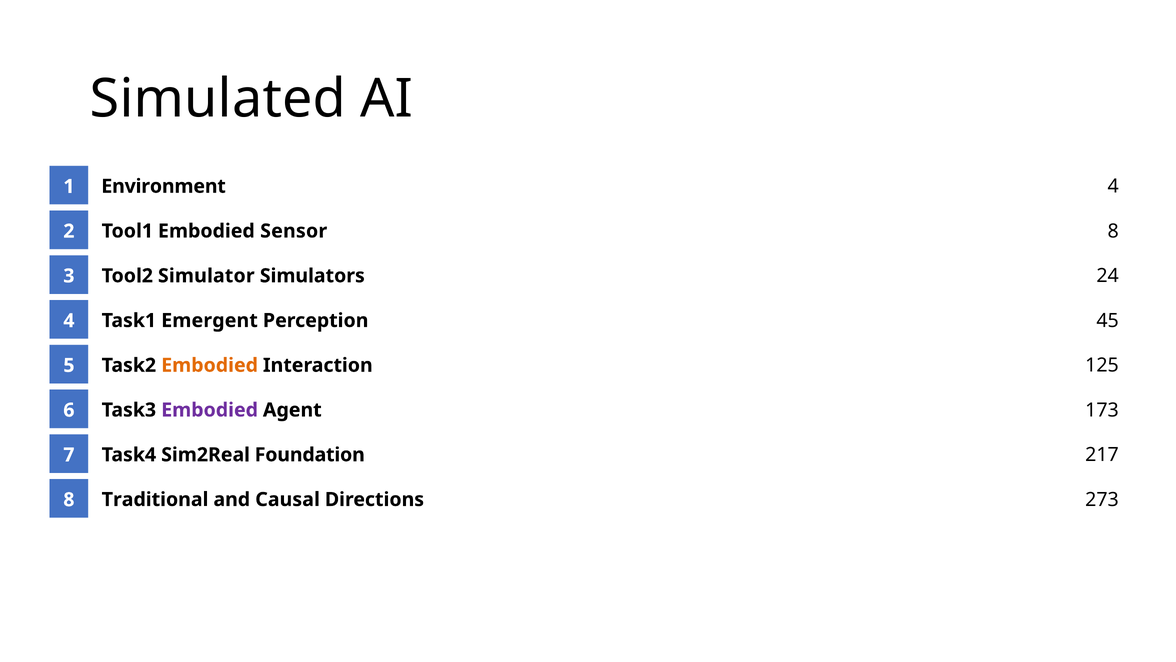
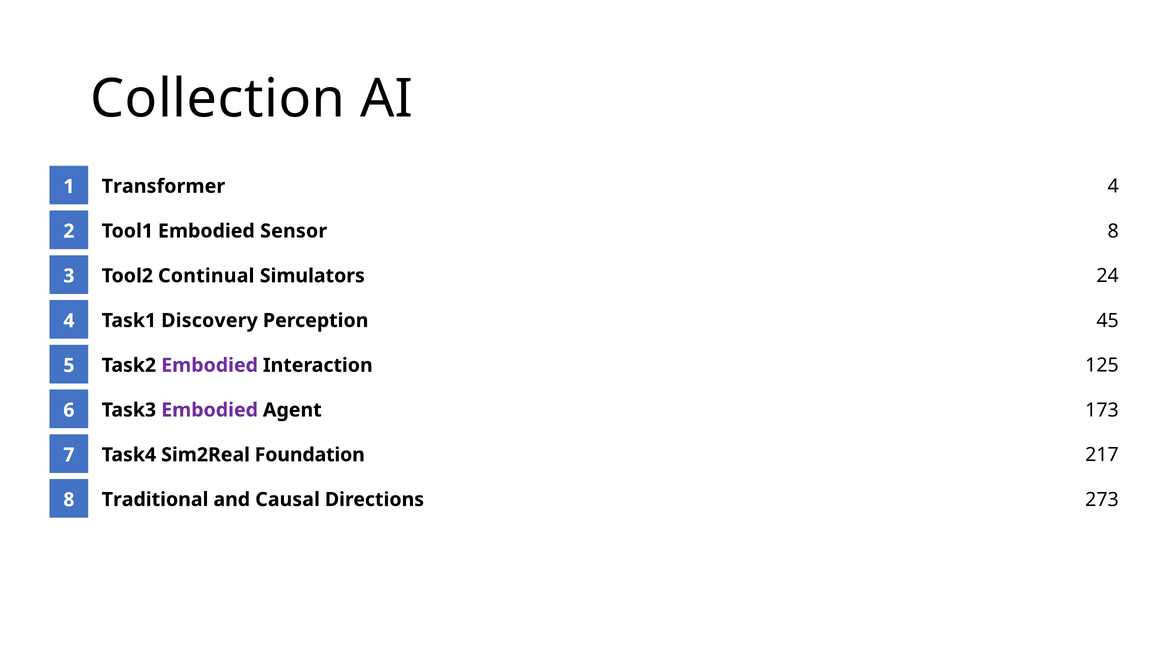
Simulated: Simulated -> Collection (218, 99)
Environment: Environment -> Transformer (163, 186)
Simulator: Simulator -> Continual (206, 276)
Emergent: Emergent -> Discovery (210, 320)
Embodied colour: orange -> purple (210, 365)
